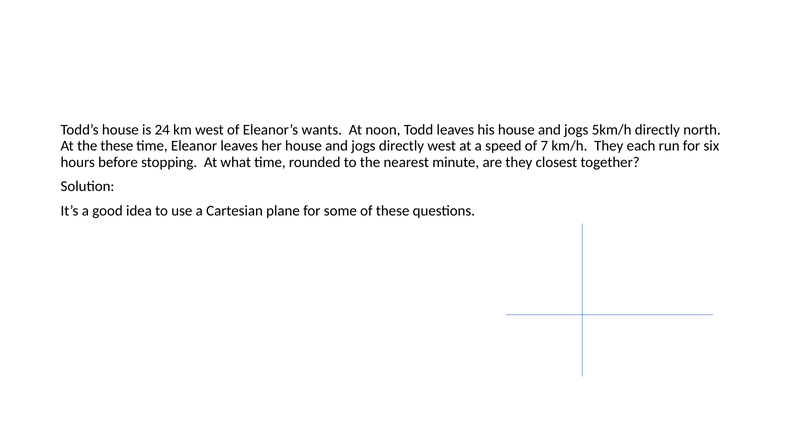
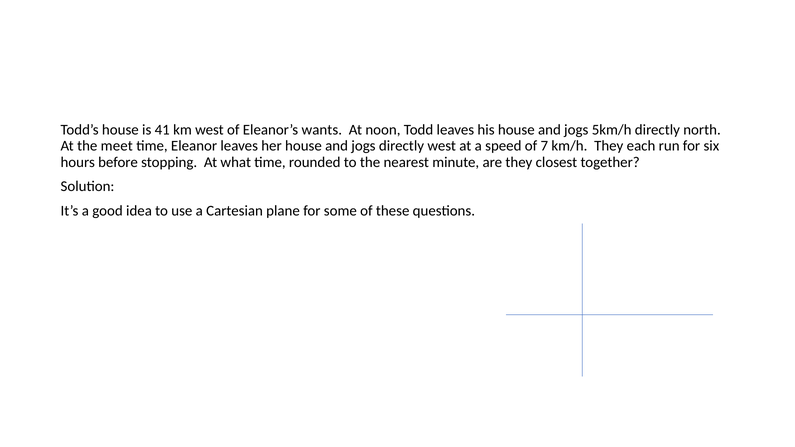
24: 24 -> 41 (162, 130)
the these: these -> meet (117, 146)
